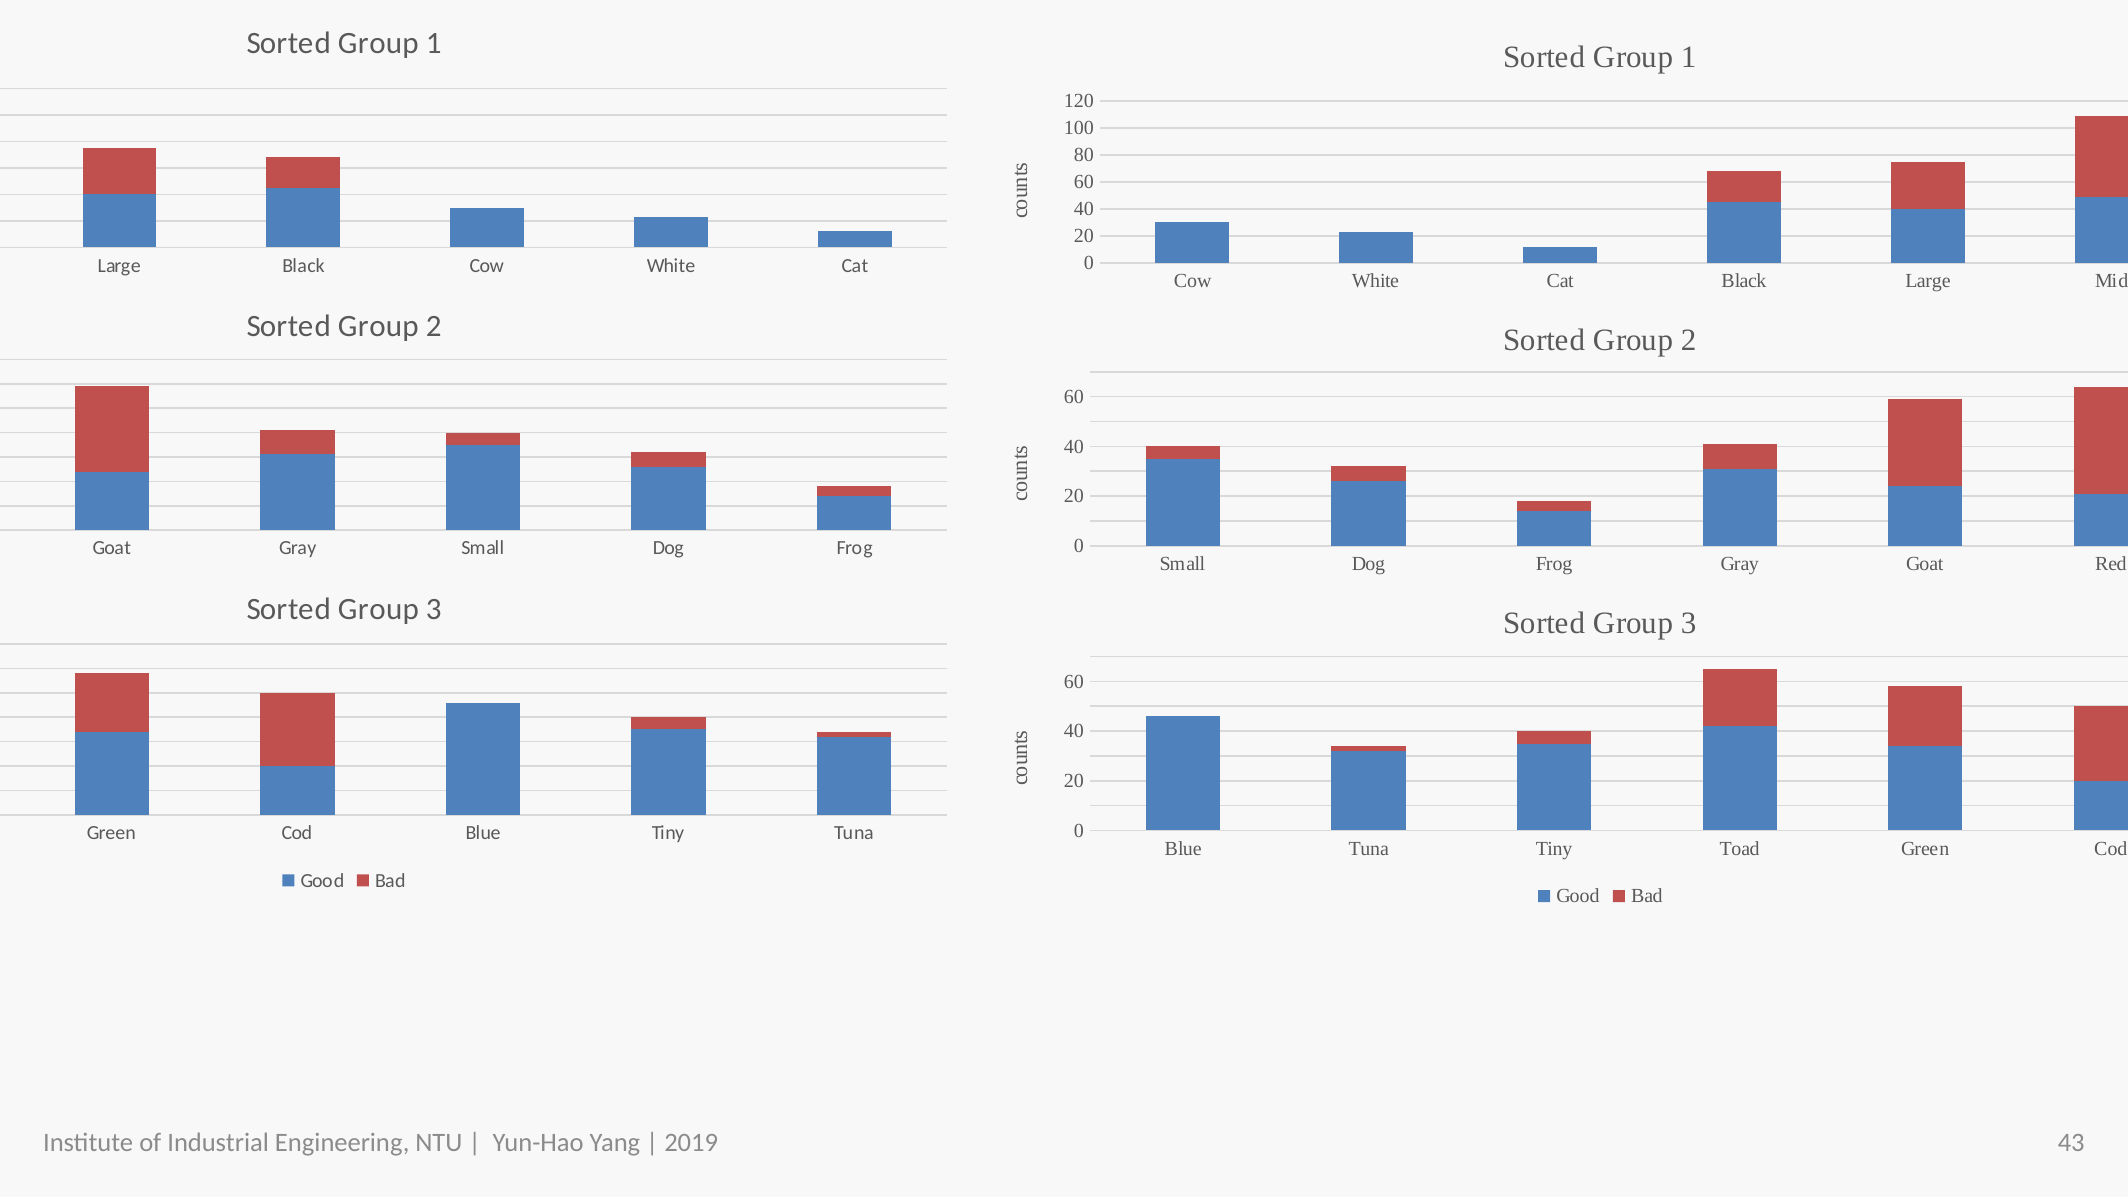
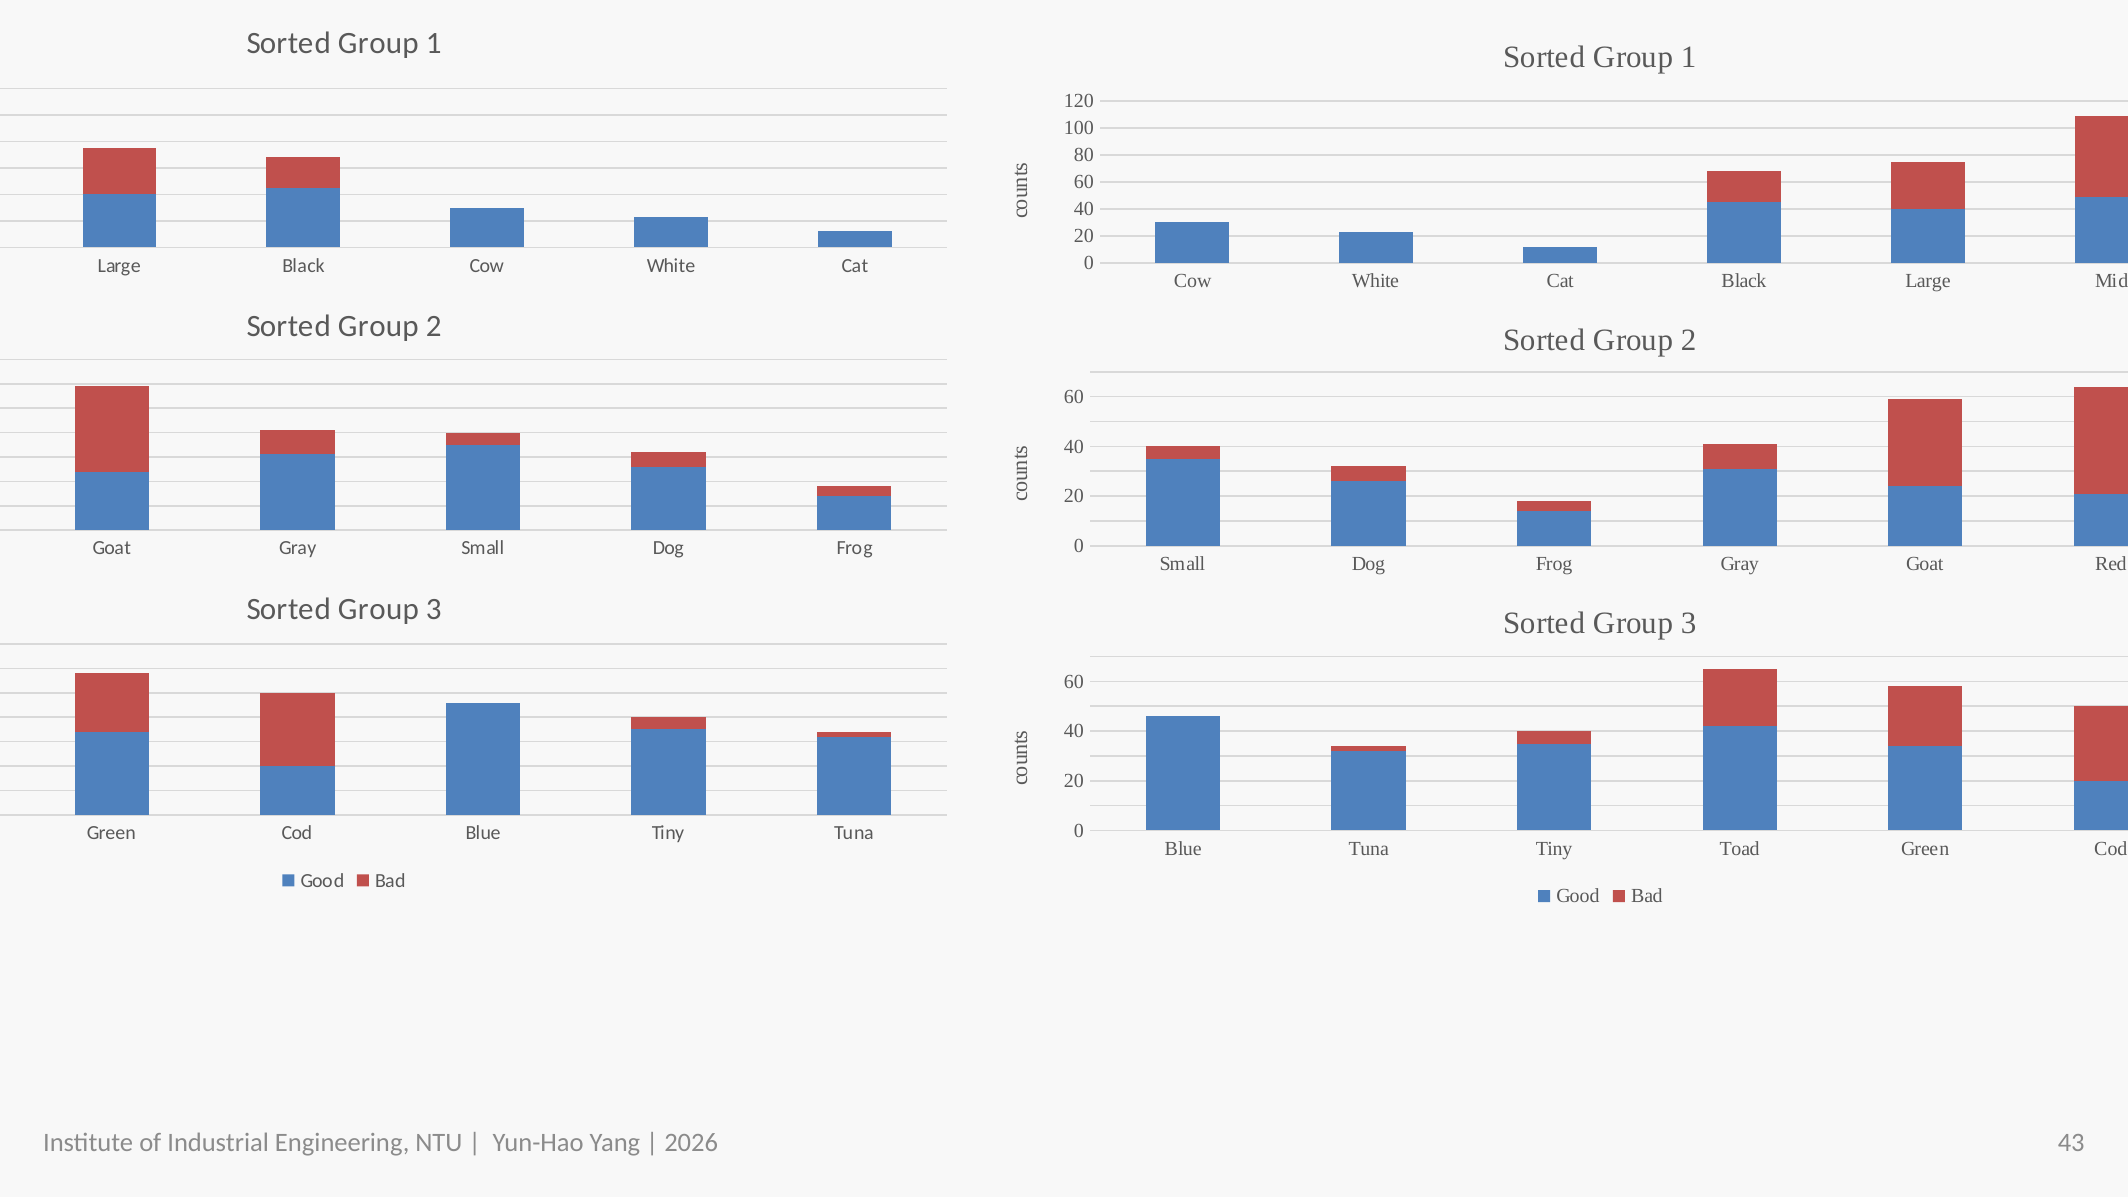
2019: 2019 -> 2026 (691, 1143)
